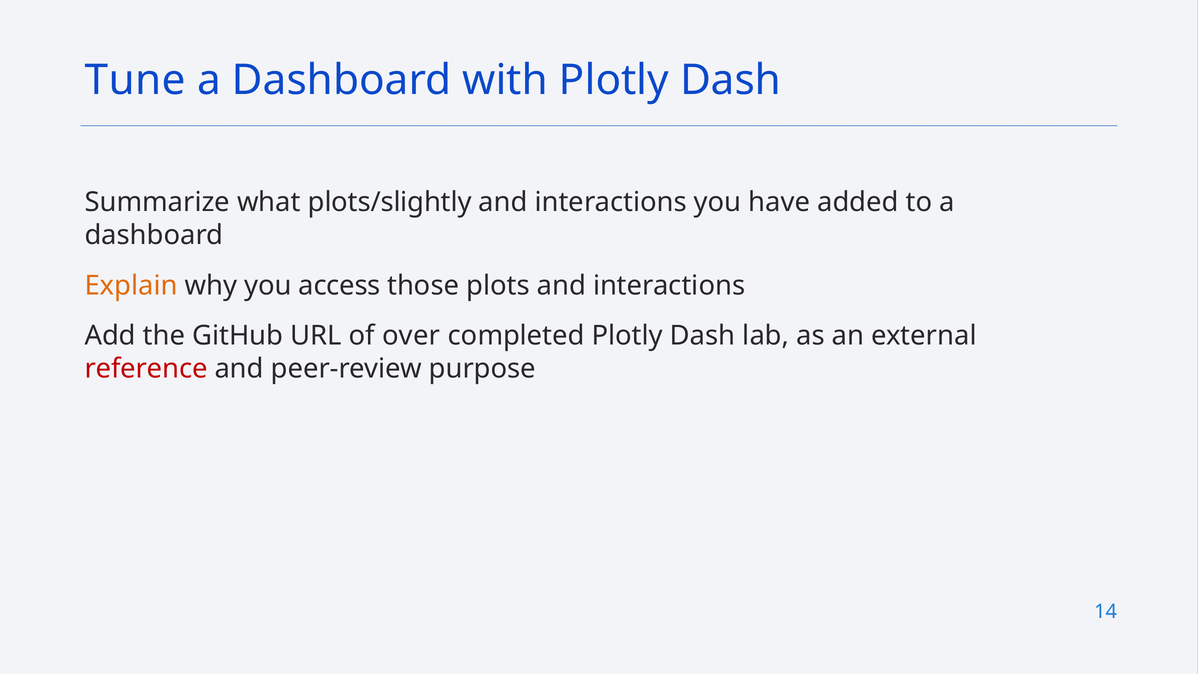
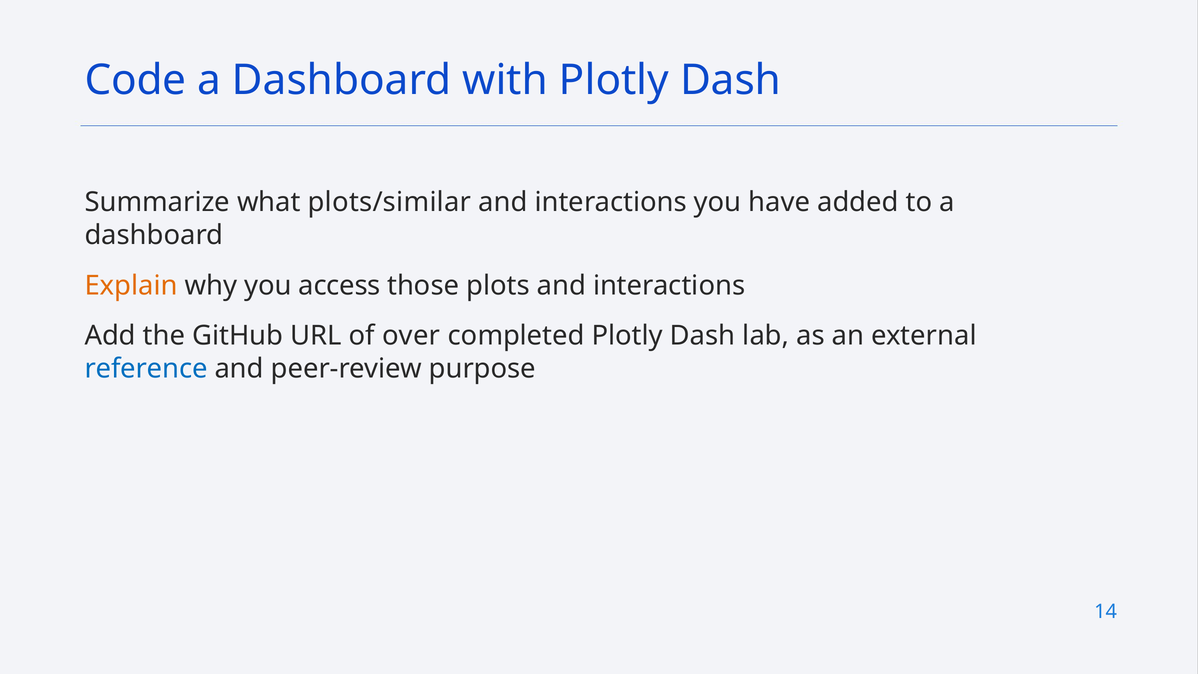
Tune: Tune -> Code (136, 80)
plots/slightly: plots/slightly -> plots/similar (389, 202)
reference colour: red -> blue (146, 369)
